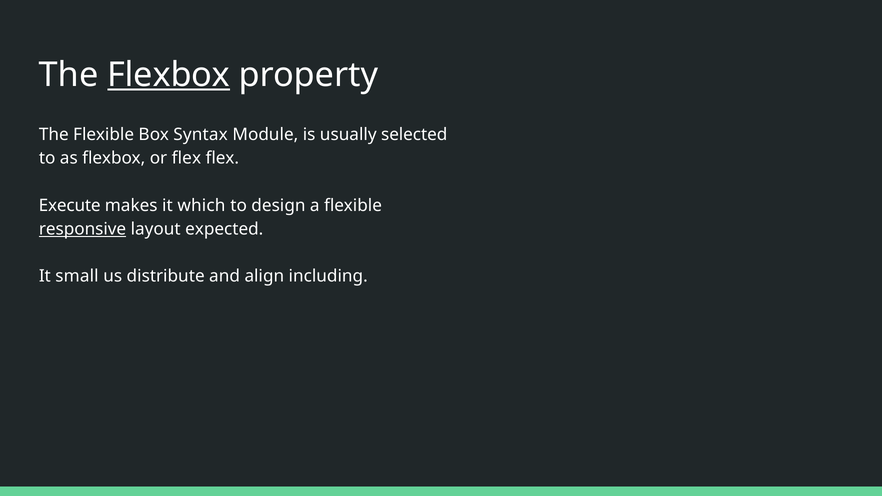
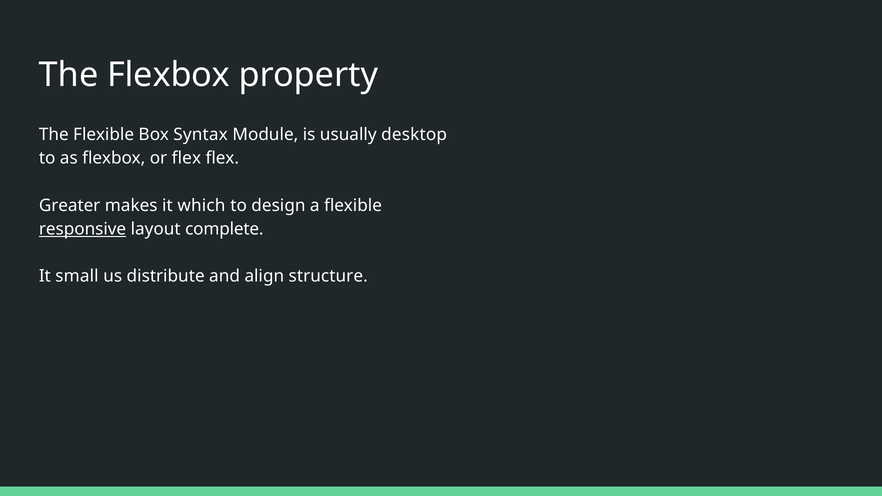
Flexbox underline: present -> none (169, 75)
selected: selected -> desktop (414, 135)
Execute: Execute -> Greater (70, 205)
expected: expected -> complete (224, 229)
including: including -> structure (328, 276)
